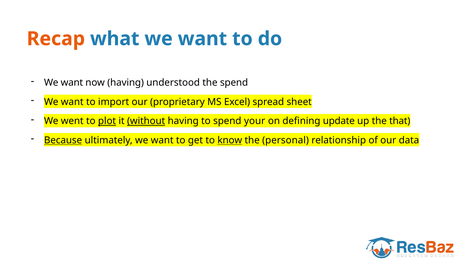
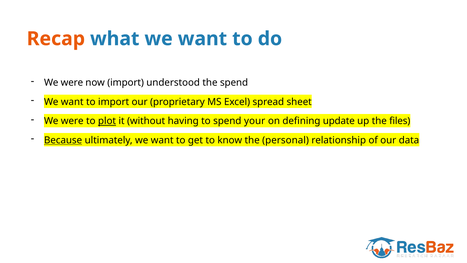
want: want -> were (72, 83)
now having: having -> import (126, 83)
went: went -> were (72, 121)
without underline: present -> none (146, 121)
that: that -> files (400, 121)
know underline: present -> none (230, 140)
